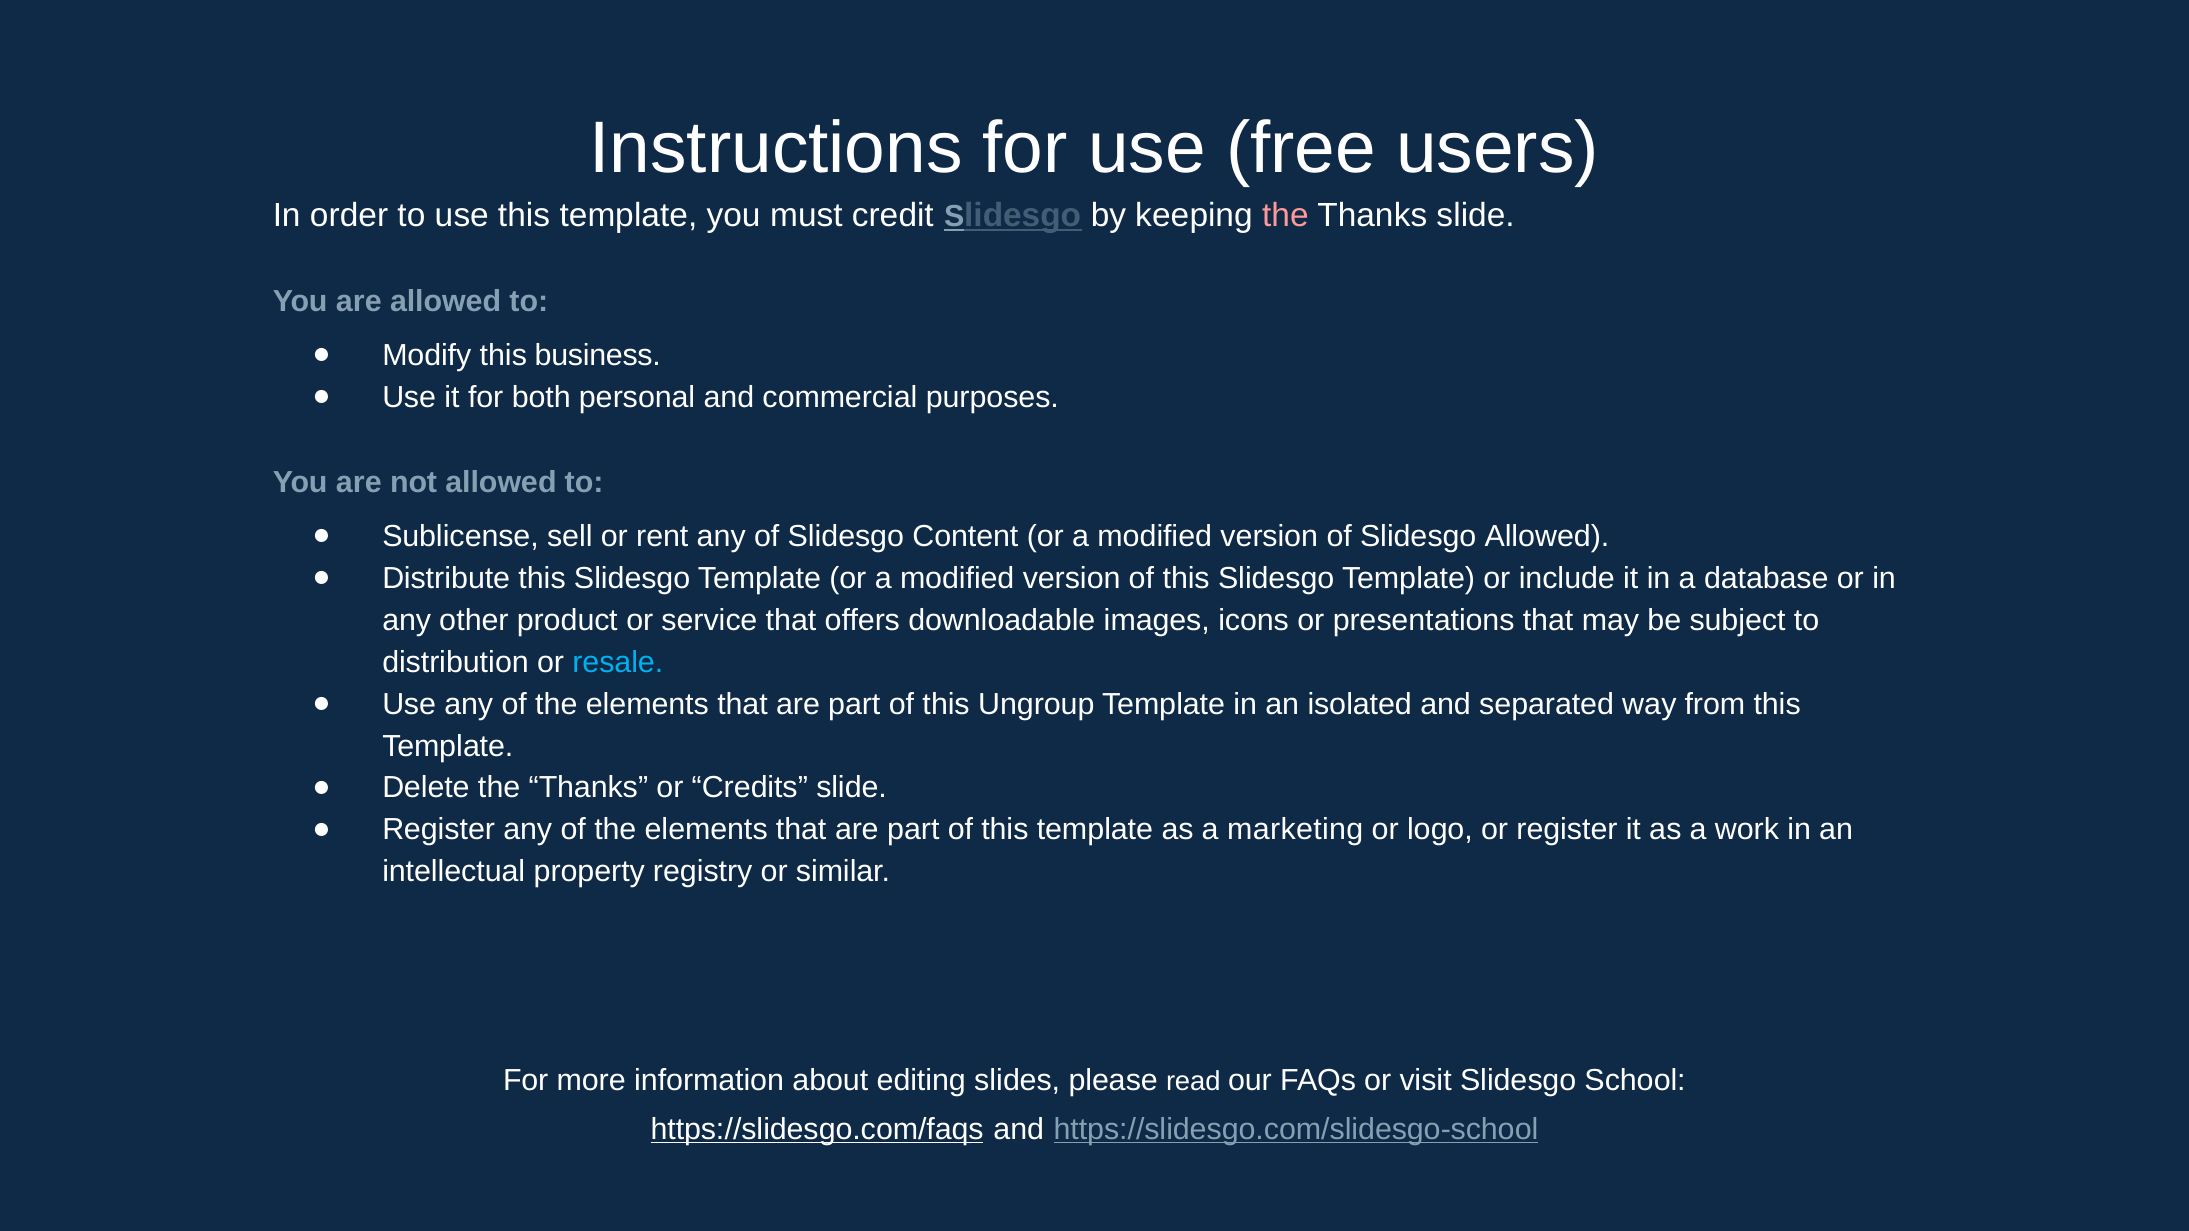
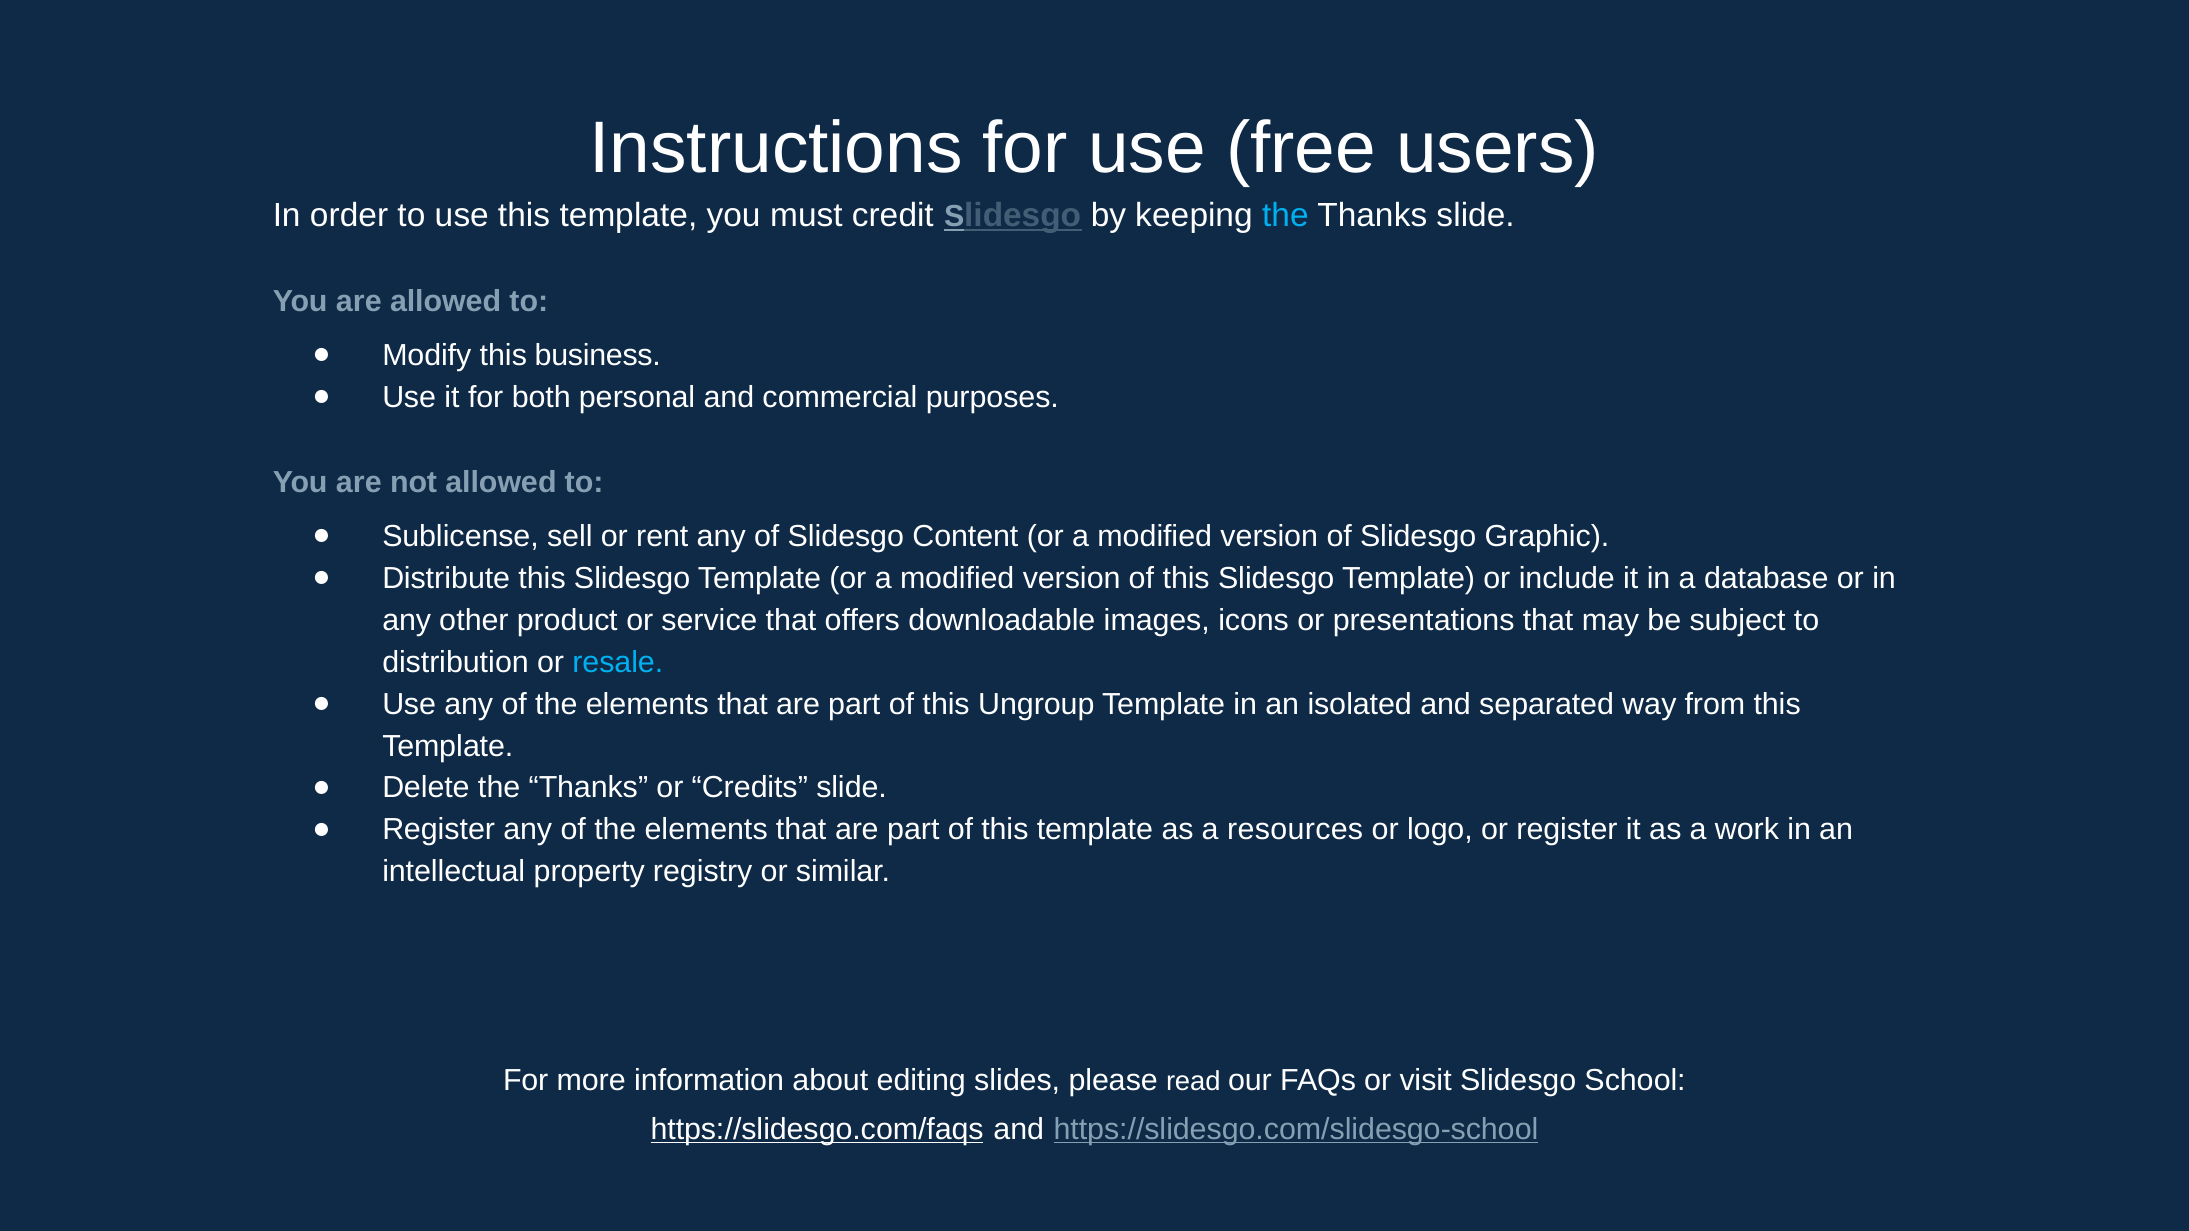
the colour: pink -> light blue (1285, 215)
Slidesgo Allowed: Allowed -> Graphic (1547, 536)
marketing: marketing -> resources (1295, 830)
